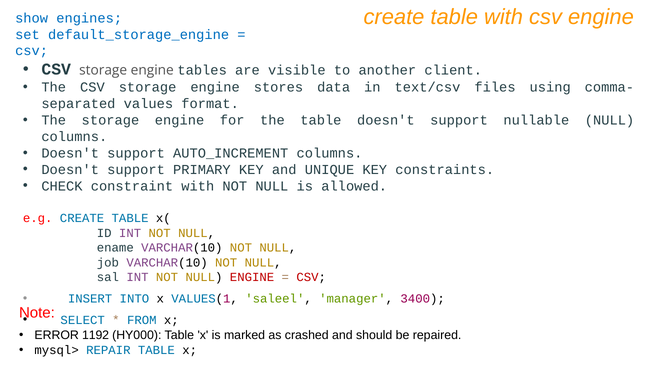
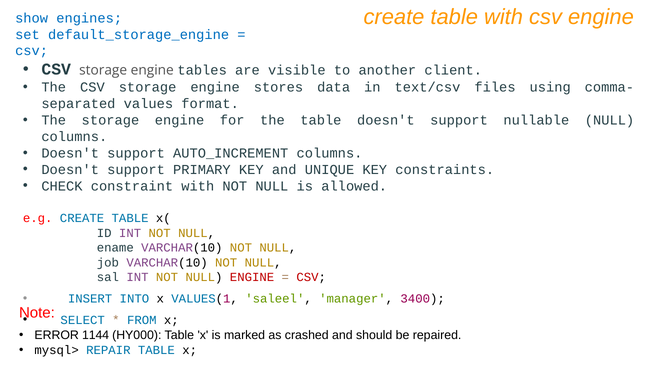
1192: 1192 -> 1144 (96, 335)
